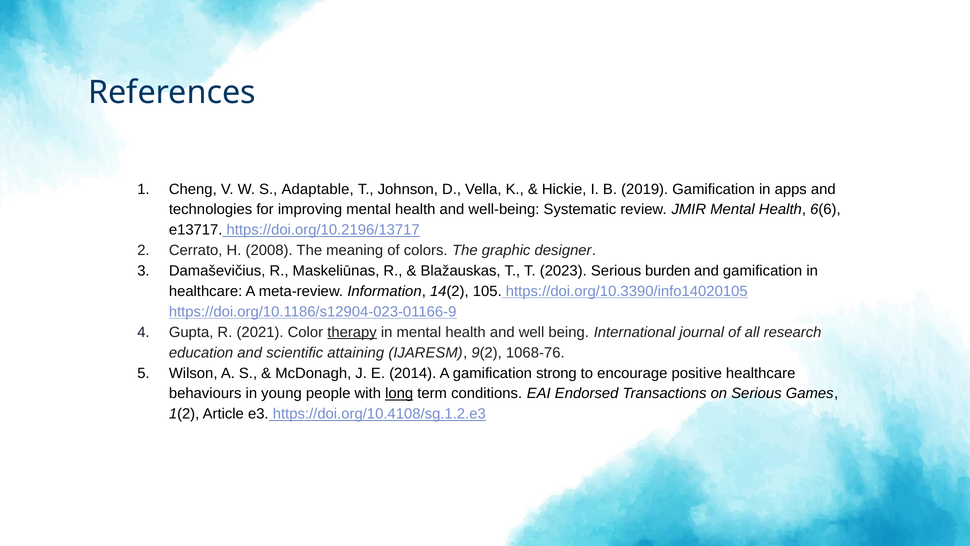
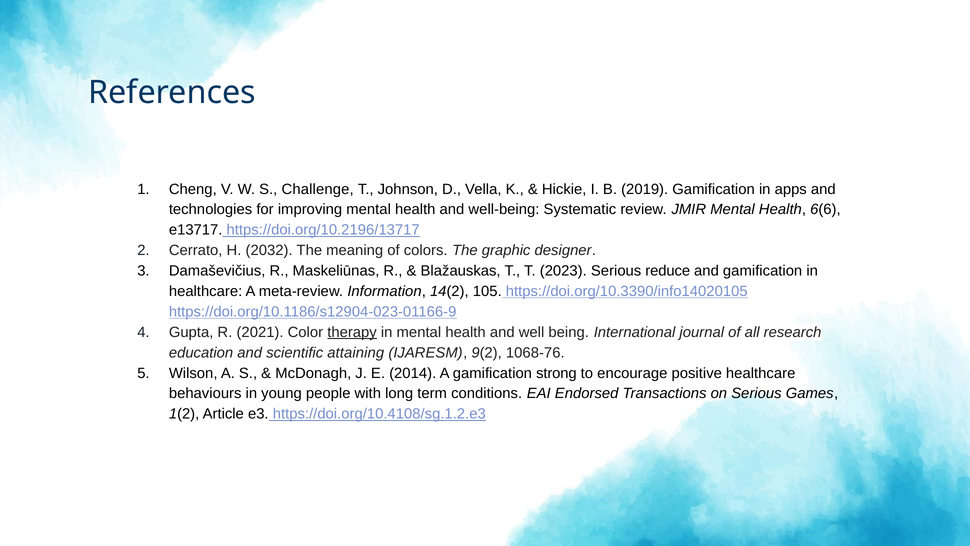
Adaptable: Adaptable -> Challenge (318, 189)
2008: 2008 -> 2032 (269, 250)
burden: burden -> reduce (668, 271)
long underline: present -> none (399, 393)
